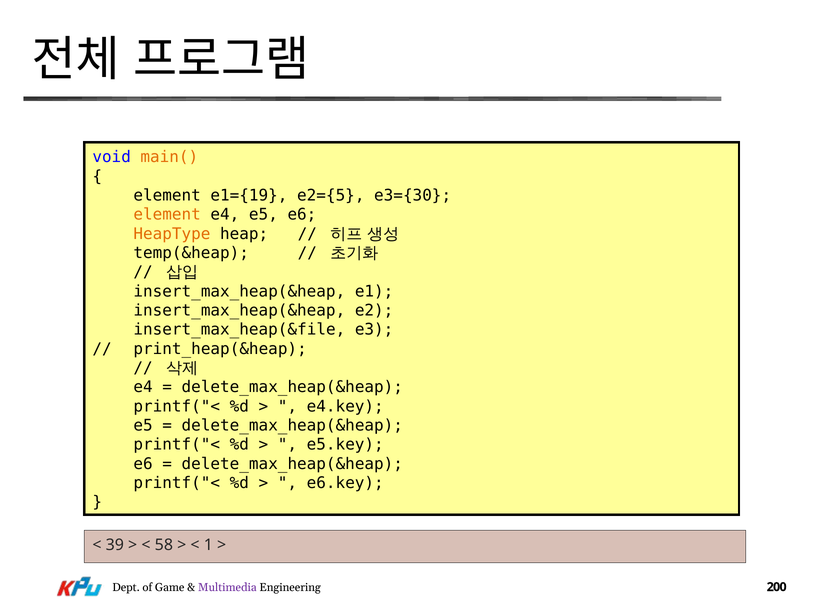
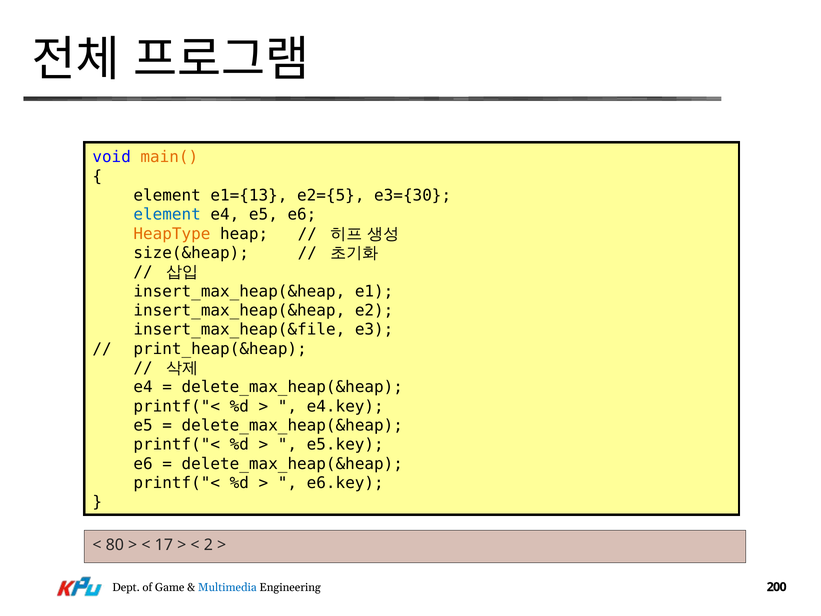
e1={19: e1={19 -> e1={13 (249, 195)
element colour: orange -> blue (167, 214)
temp(&heap: temp(&heap -> size(&heap (191, 253)
39: 39 -> 80 (115, 545)
58: 58 -> 17 (164, 545)
1: 1 -> 2 (208, 545)
Multimedia colour: purple -> blue (227, 587)
